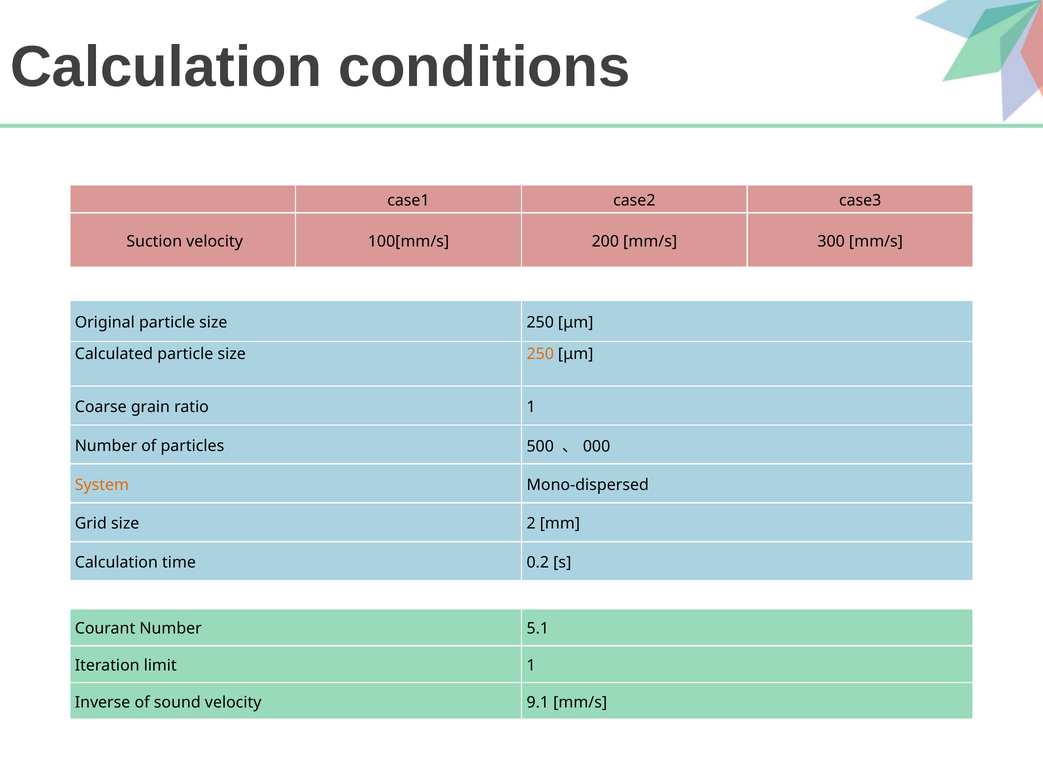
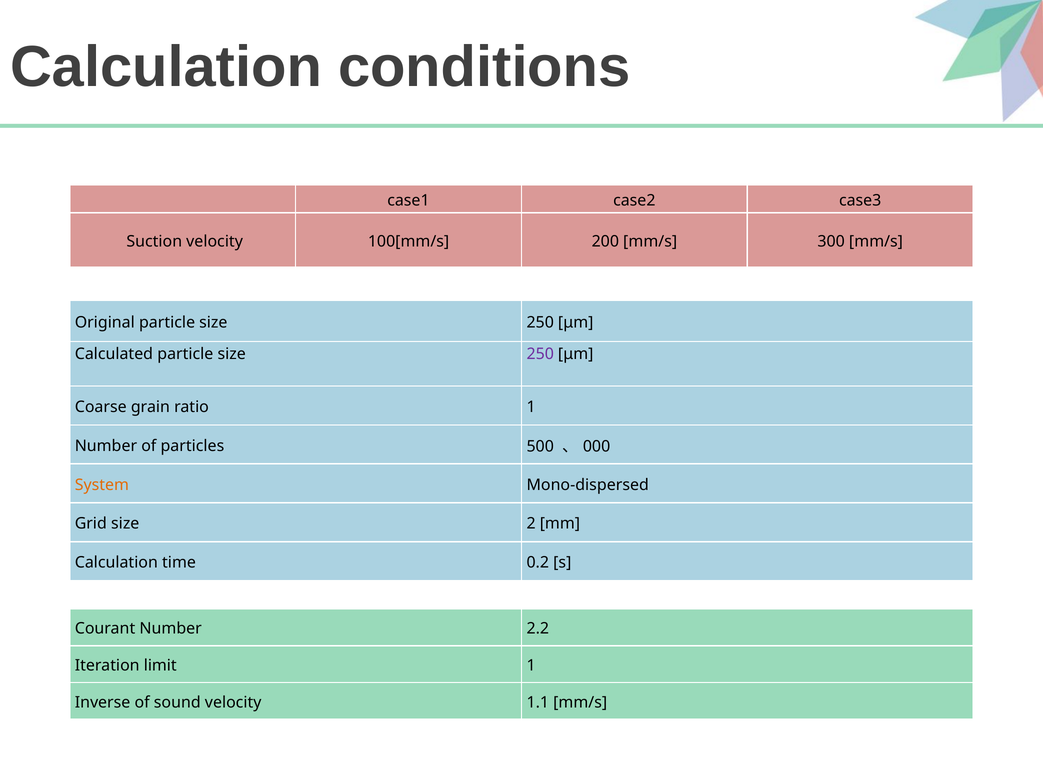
250 colour: orange -> purple (540, 354)
5.1: 5.1 -> 2.2 (538, 629)
9.1: 9.1 -> 1.1 (538, 703)
